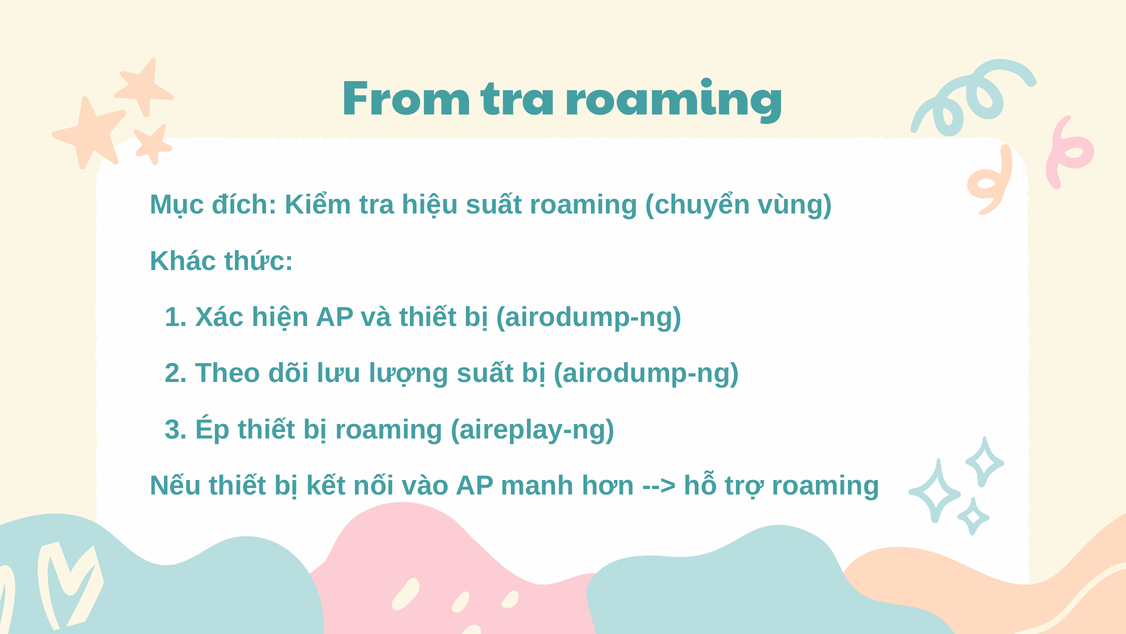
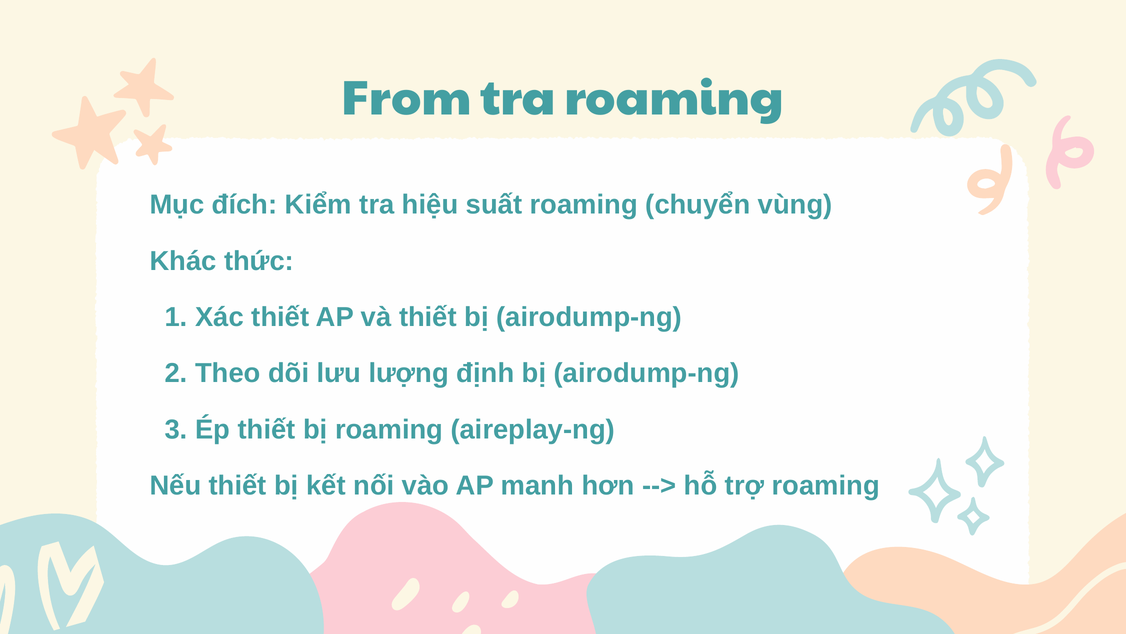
Xác hiện: hiện -> thiết (280, 317)
lượng suất: suất -> định (485, 373)
